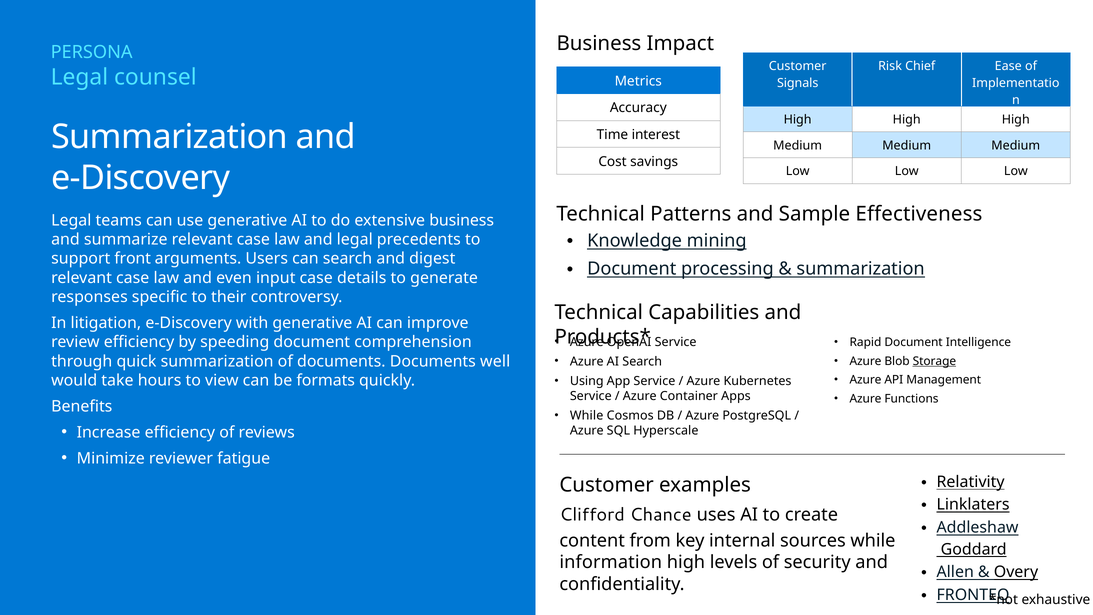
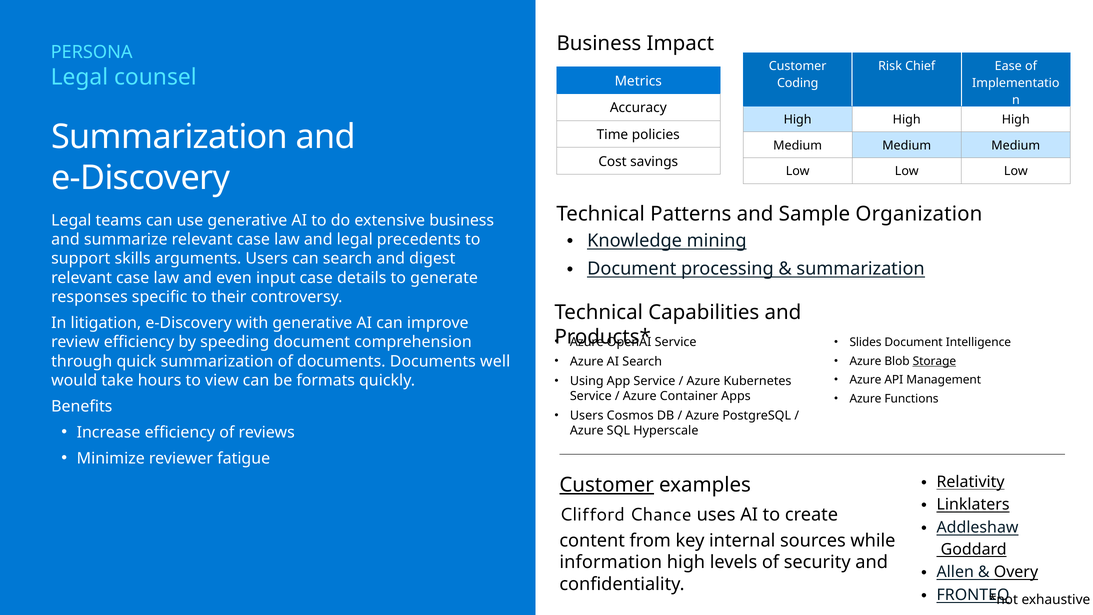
Signals: Signals -> Coding (798, 83)
interest: interest -> policies (656, 135)
Effectiveness: Effectiveness -> Organization (919, 214)
front: front -> skills (133, 259)
Rapid: Rapid -> Slides (866, 342)
While: While -> Users (587, 416)
Customer underline: none -> present (607, 485)
